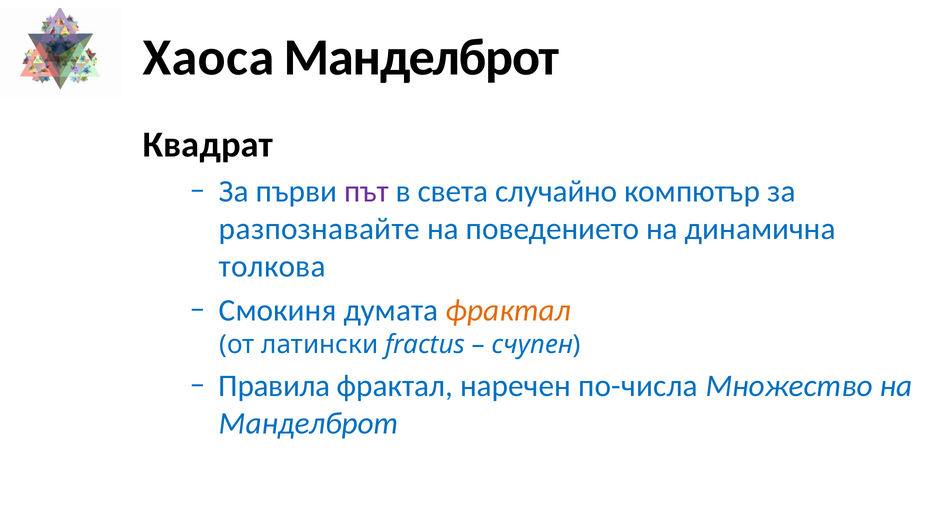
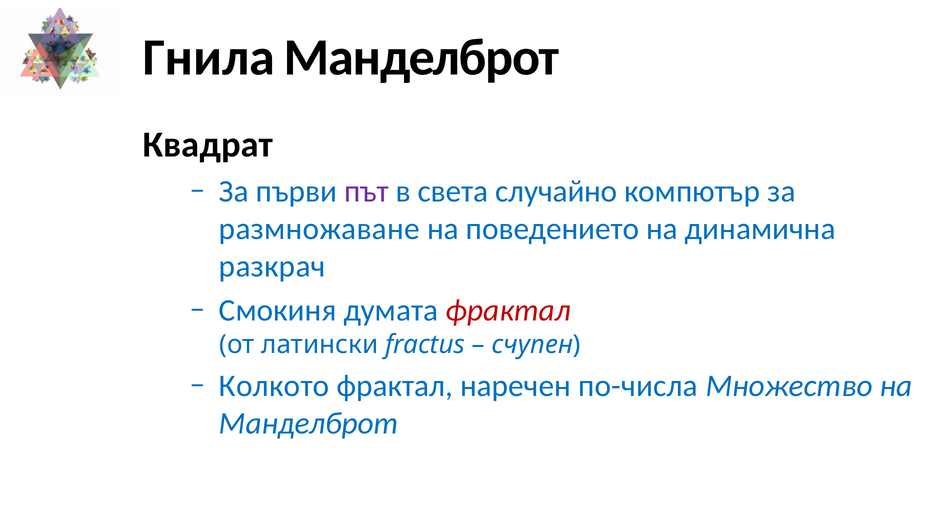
Хаоса: Хаоса -> Гнила (209, 57)
разпознавайте: разпознавайте -> размножаване (319, 229)
толкова: толкова -> разкрач (272, 266)
фрактал colour: orange -> red (508, 310)
Правила: Правила -> Колкото (274, 386)
